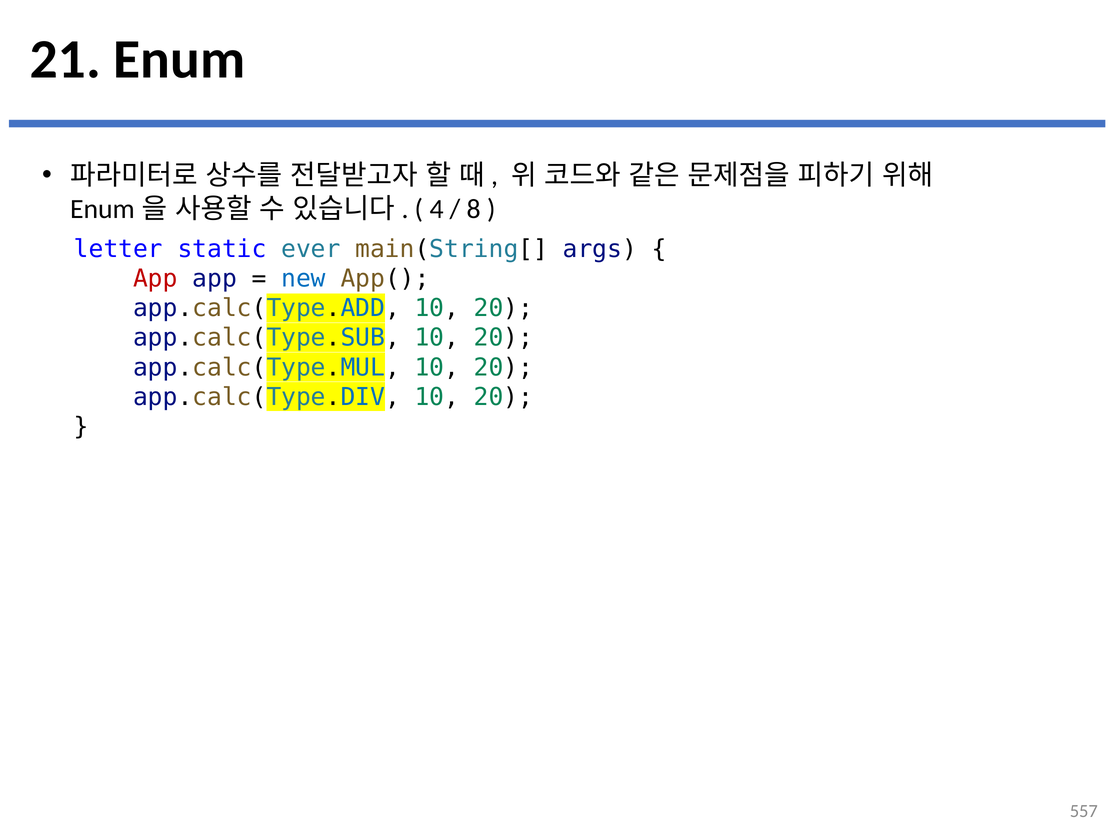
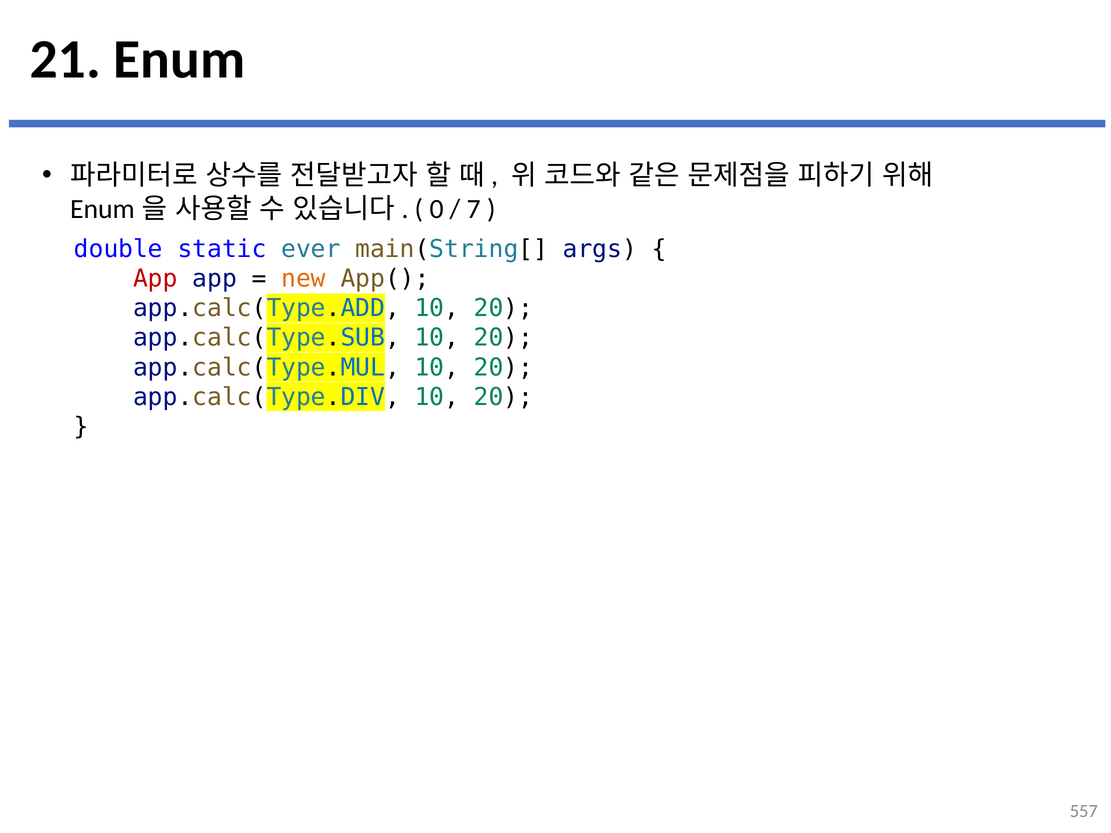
4: 4 -> 0 (437, 209)
8: 8 -> 7 (474, 209)
letter: letter -> double (118, 249)
new colour: blue -> orange (304, 279)
